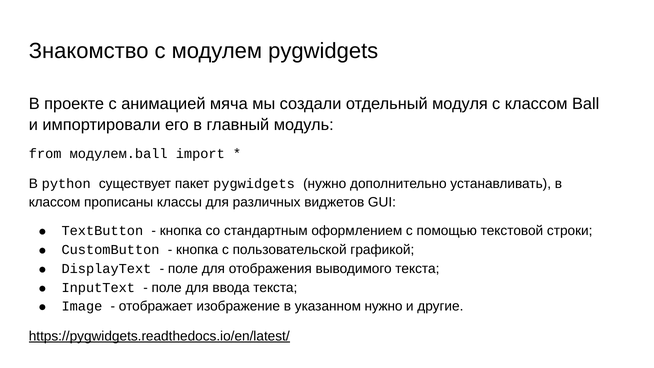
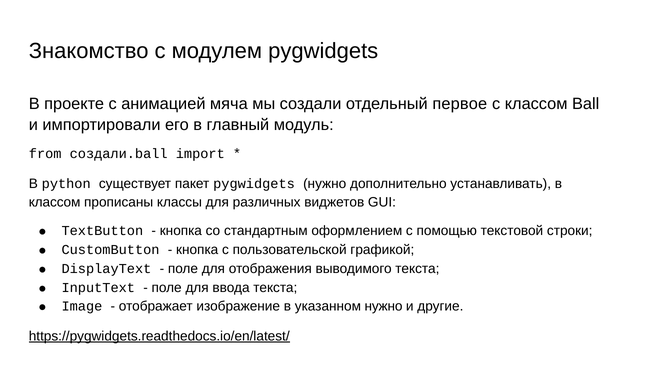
модуля: модуля -> первое (460, 104)
модулем.ball: модулем.ball -> создали.ball (119, 154)
